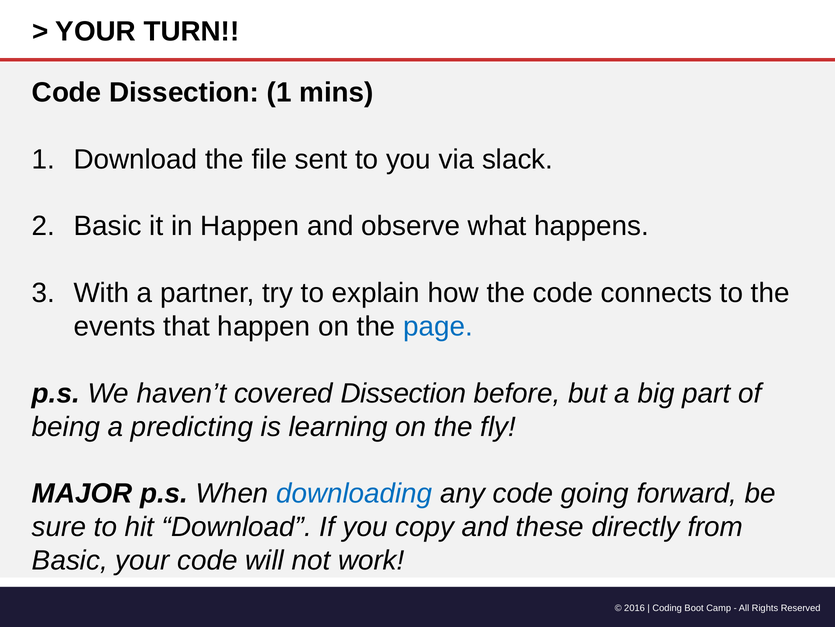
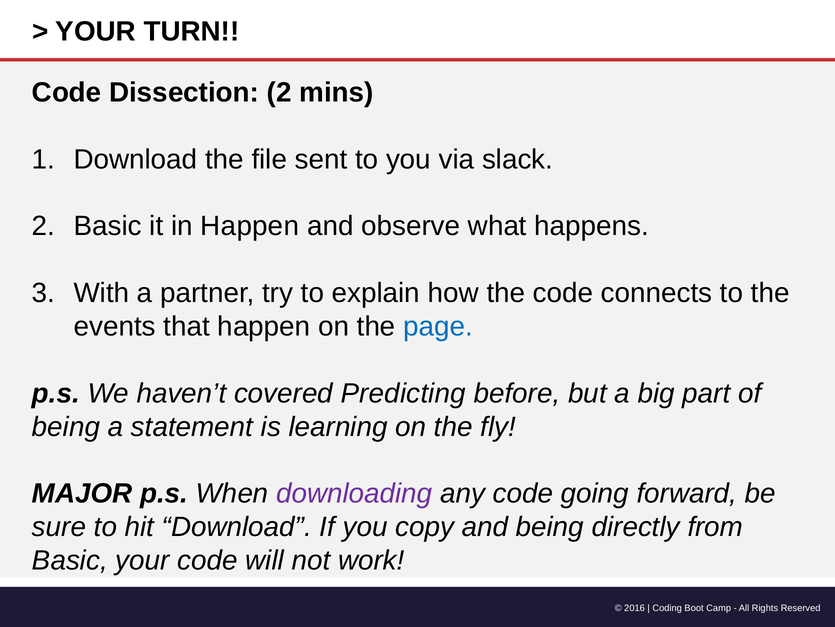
Dissection 1: 1 -> 2 (279, 92)
covered Dissection: Dissection -> Predicting (403, 393)
predicting: predicting -> statement (192, 426)
downloading colour: blue -> purple (354, 493)
and these: these -> being (550, 527)
